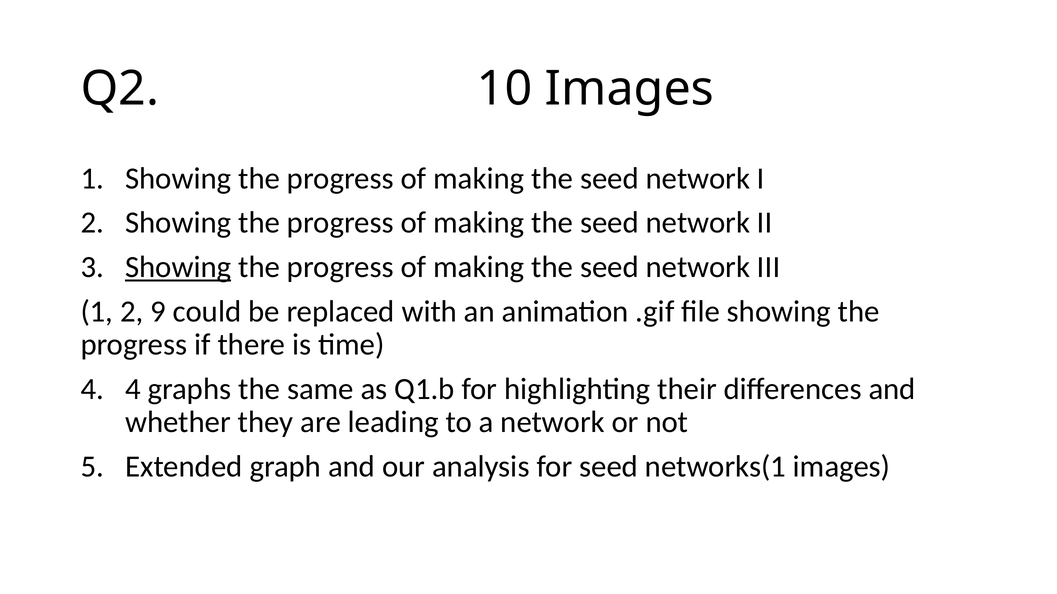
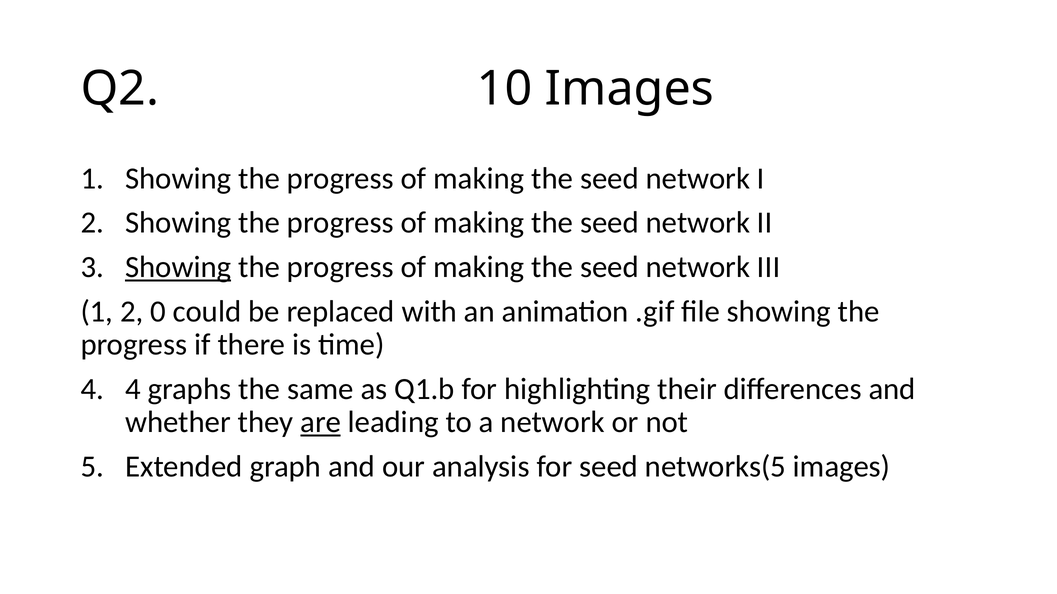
9: 9 -> 0 (158, 312)
are underline: none -> present (321, 423)
networks(1: networks(1 -> networks(5 (715, 467)
